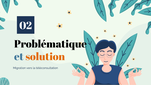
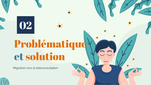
Problématique colour: black -> orange (50, 44)
